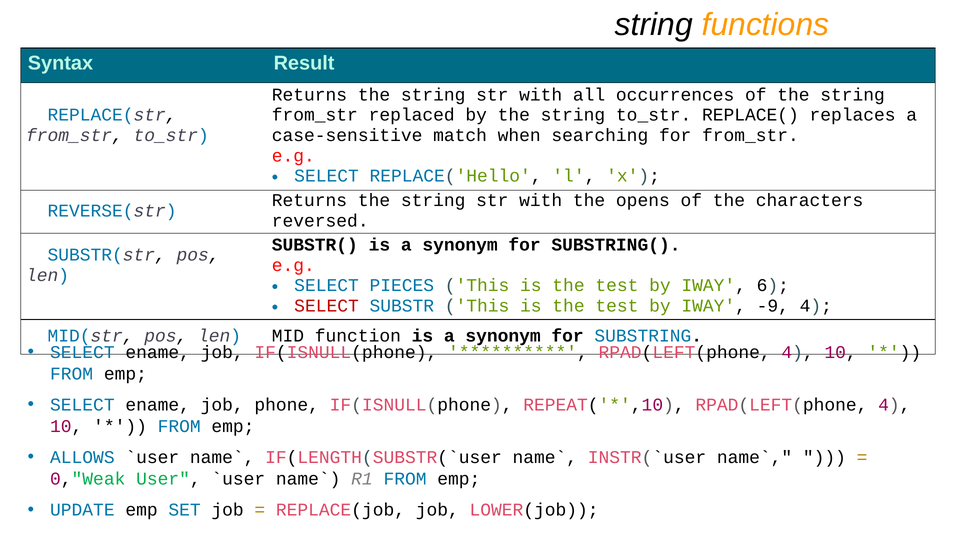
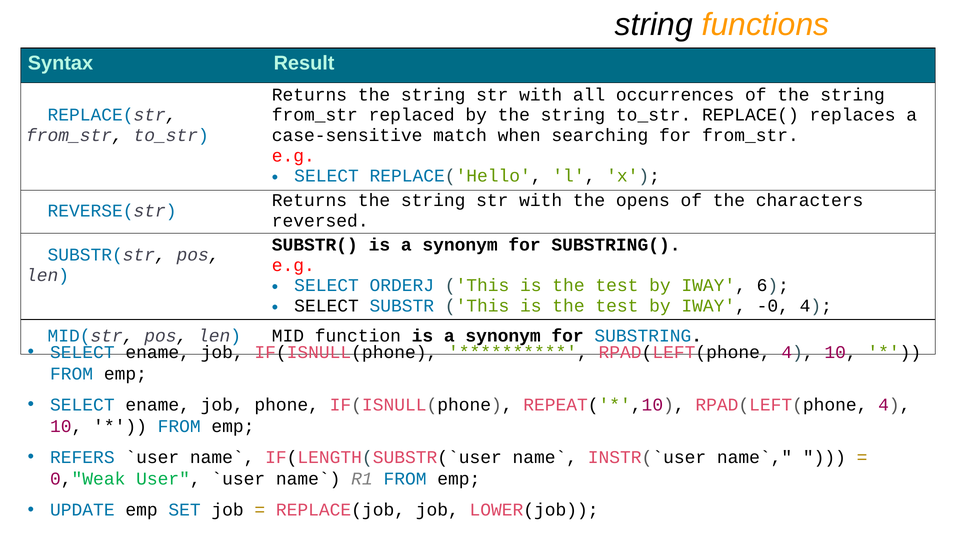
PIECES: PIECES -> ORDERJ (402, 285)
SELECT colour: red -> black (327, 306)
-9: -9 -> -0 (773, 306)
ALLOWS: ALLOWS -> REFERS (82, 457)
